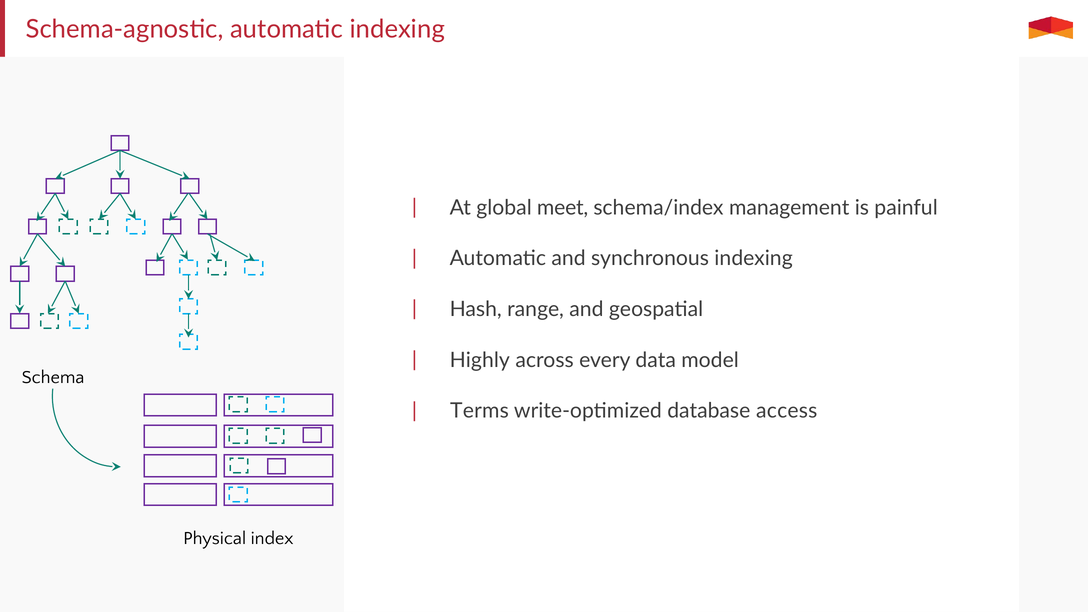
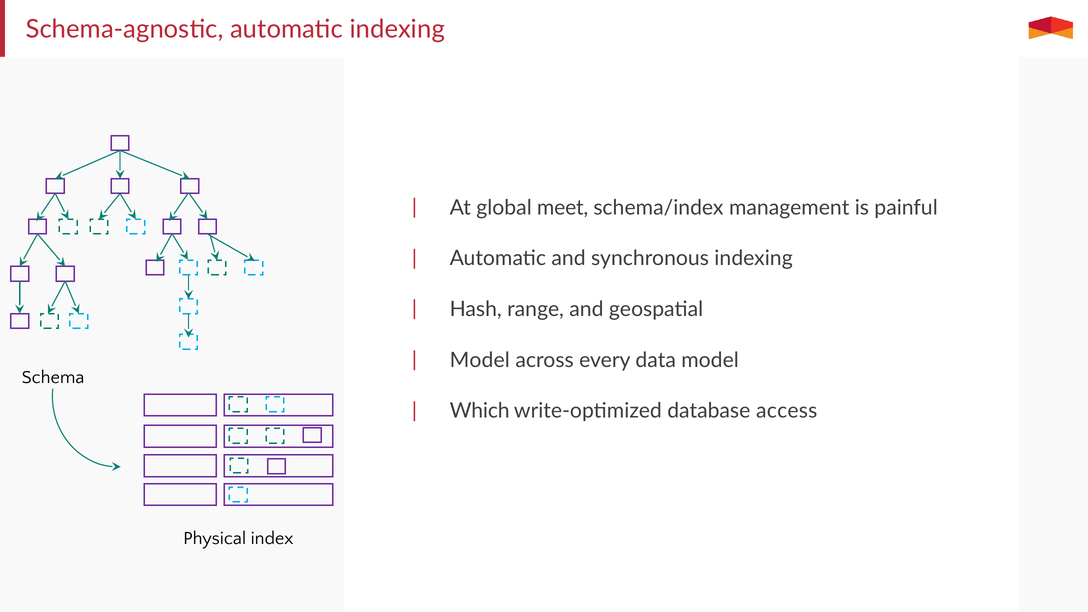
Highly: Highly -> Model (480, 360)
Terms: Terms -> Which (480, 411)
